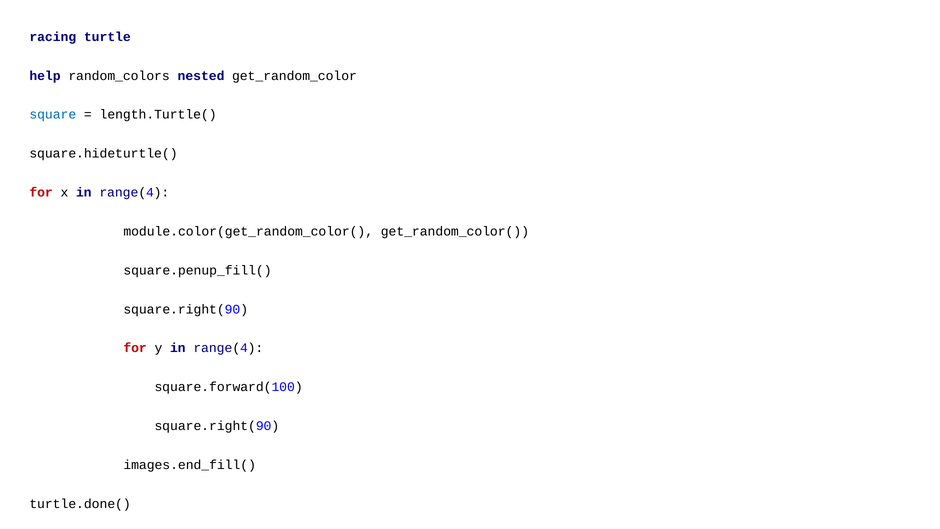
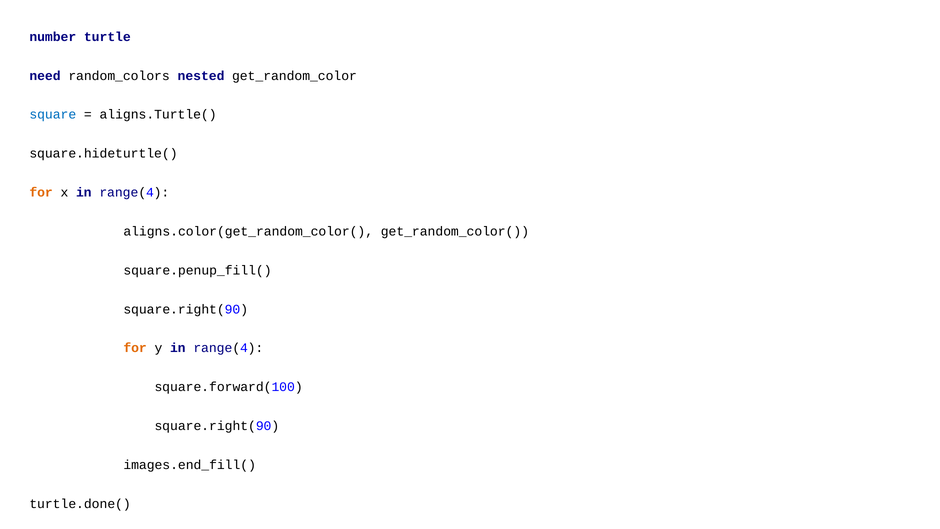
racing: racing -> number (53, 37)
help: help -> need (45, 76)
length.Turtle(: length.Turtle( -> aligns.Turtle( (158, 115)
for colour: red -> orange (41, 192)
module.color(get_random_color(: module.color(get_random_color( -> aligns.color(get_random_color( (248, 231)
for colour: red -> orange (135, 348)
